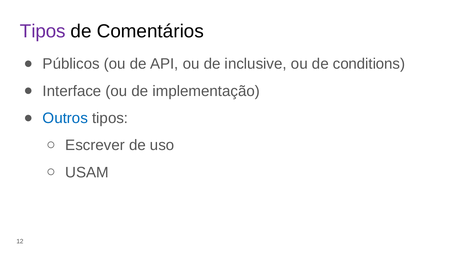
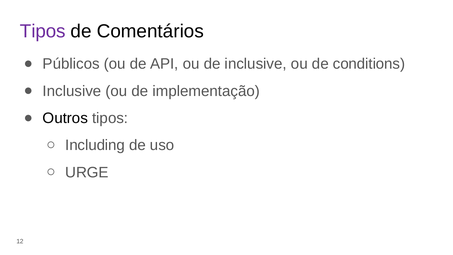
Interface: Interface -> Inclusive (72, 91)
Outros colour: blue -> black (65, 118)
Escrever: Escrever -> Including (95, 145)
USAM: USAM -> URGE (87, 172)
